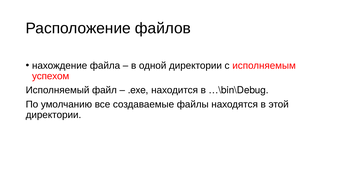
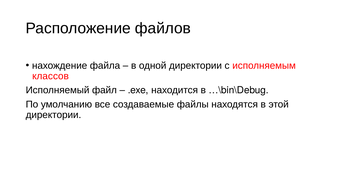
успехом: успехом -> классов (51, 76)
